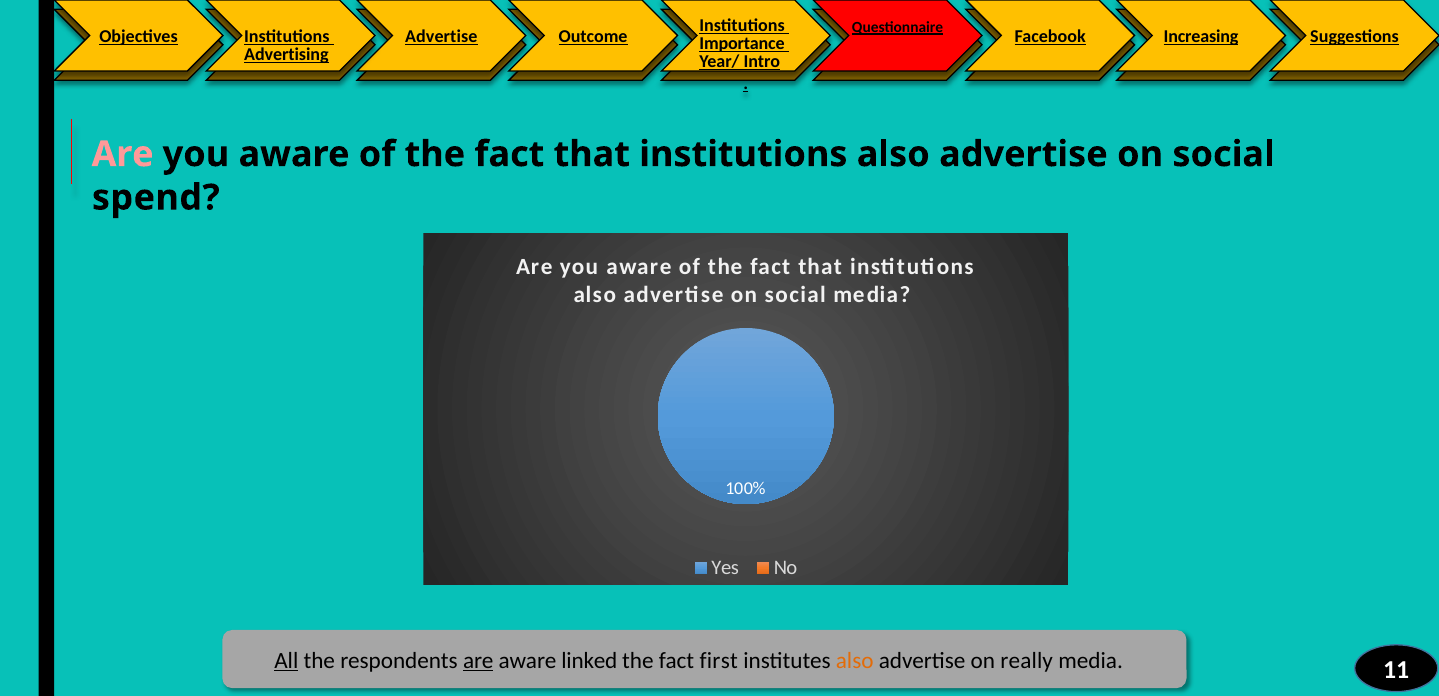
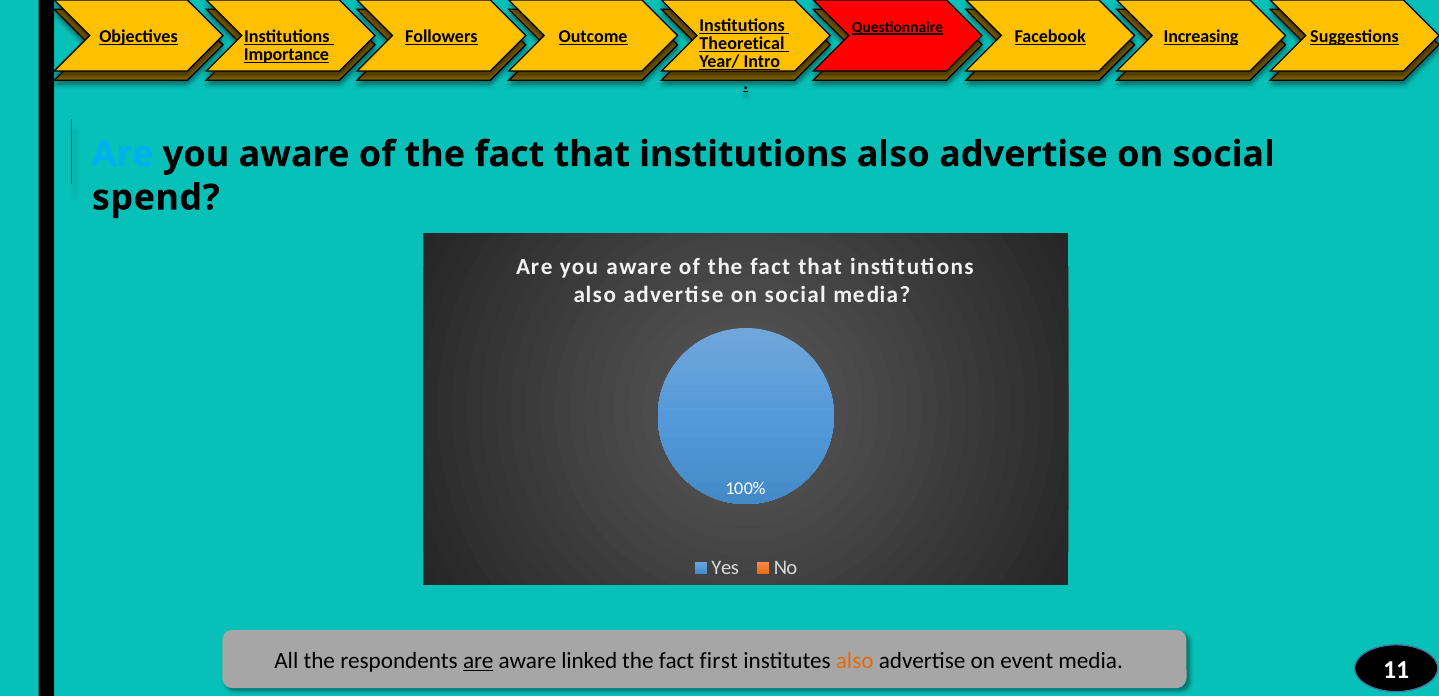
Advertise: Advertise -> Followers (441, 37)
Importance: Importance -> Theoretical (742, 44)
Advertising: Advertising -> Importance (286, 55)
Are colour: pink -> light blue (123, 154)
All underline: present -> none (286, 661)
really: really -> event (1027, 661)
